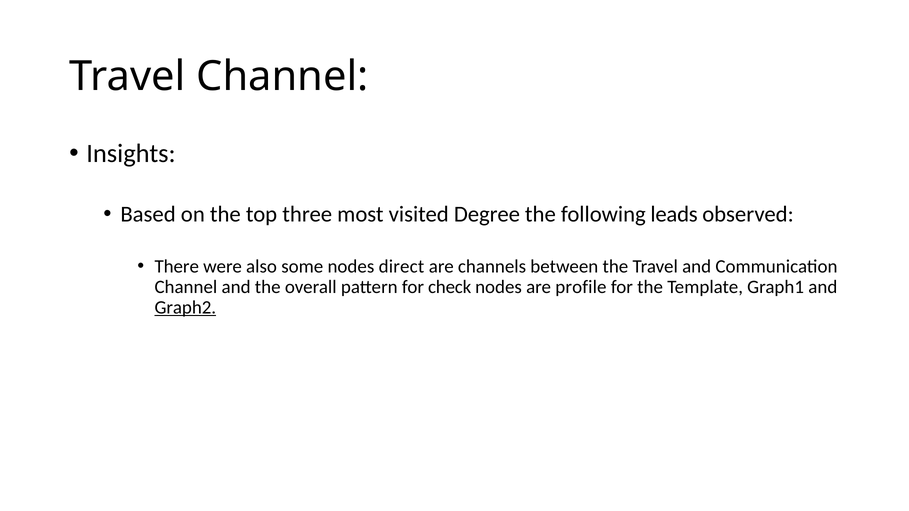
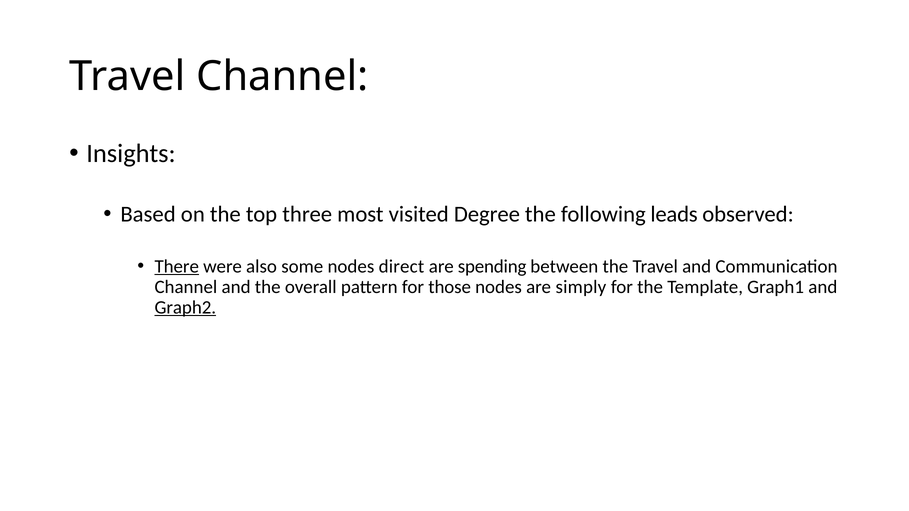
There underline: none -> present (177, 267)
channels: channels -> spending (492, 267)
check: check -> those (450, 287)
profile: profile -> simply (581, 287)
